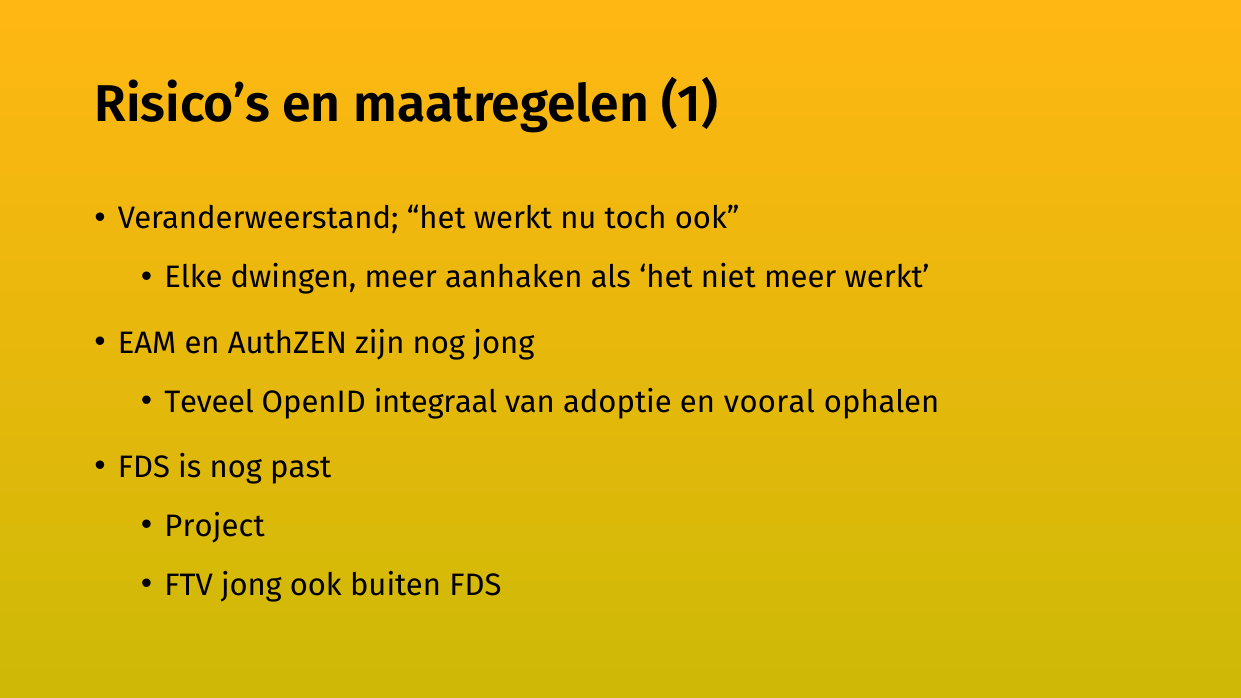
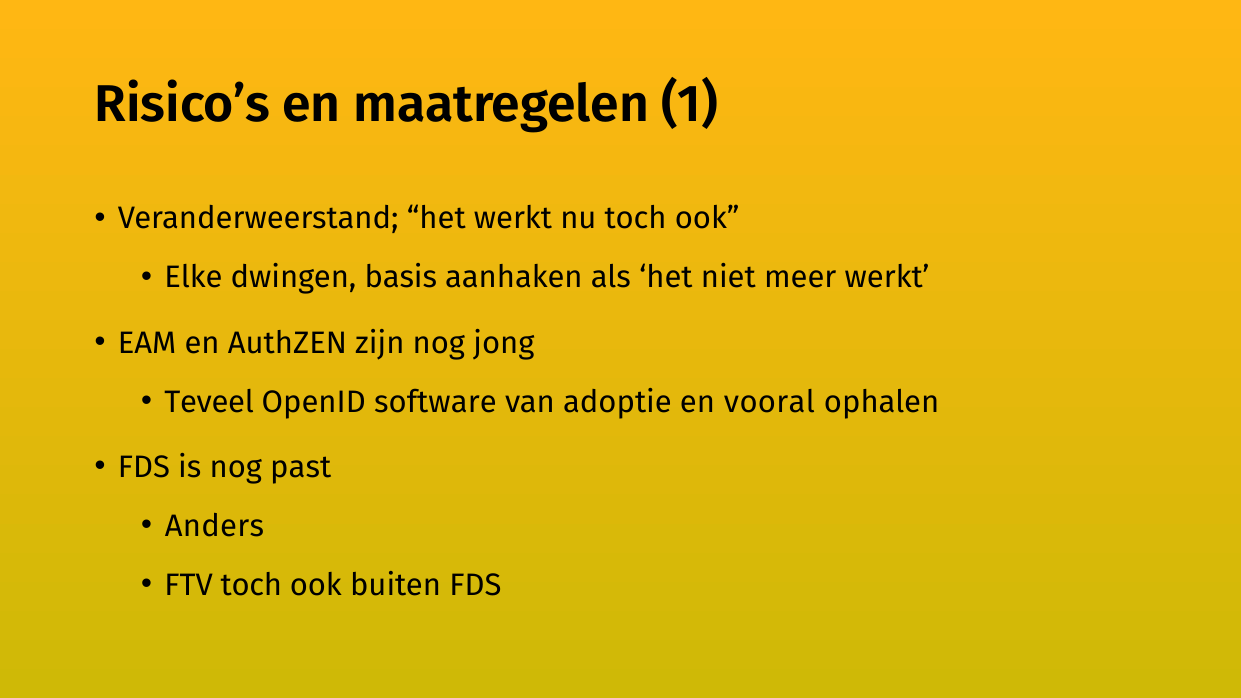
dwingen meer: meer -> basis (401, 278)
integraal: integraal -> software (435, 402)
Project: Project -> Anders (214, 526)
FTV jong: jong -> toch (251, 585)
